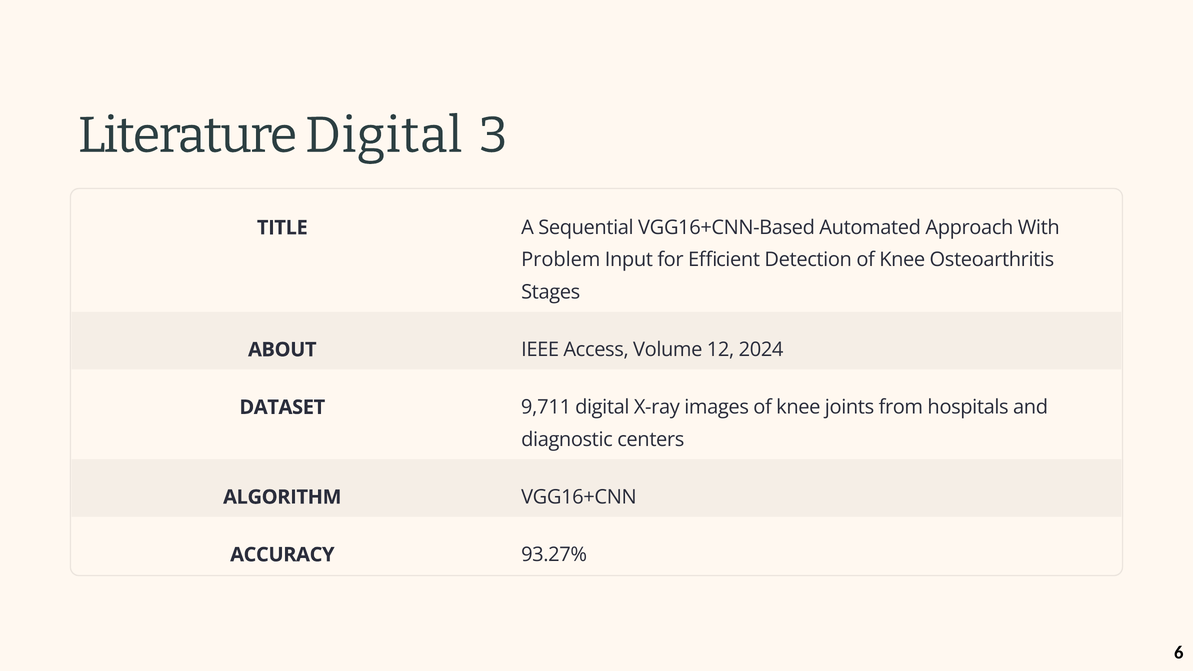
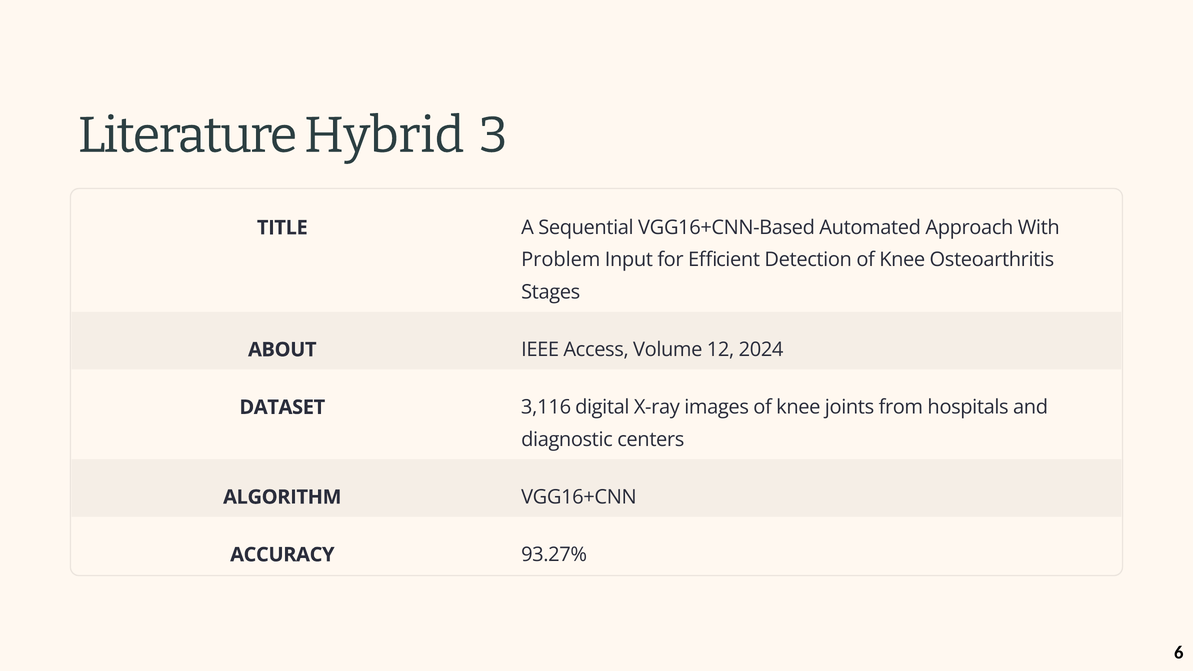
Literature Digital: Digital -> Hybrid (384, 135)
9,711: 9,711 -> 3,116 (546, 407)
